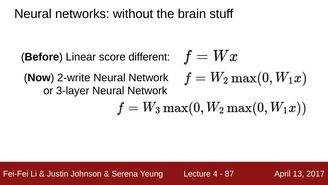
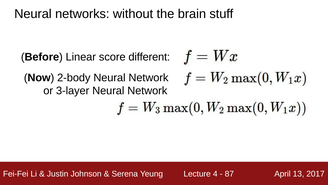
2-write: 2-write -> 2-body (74, 78)
